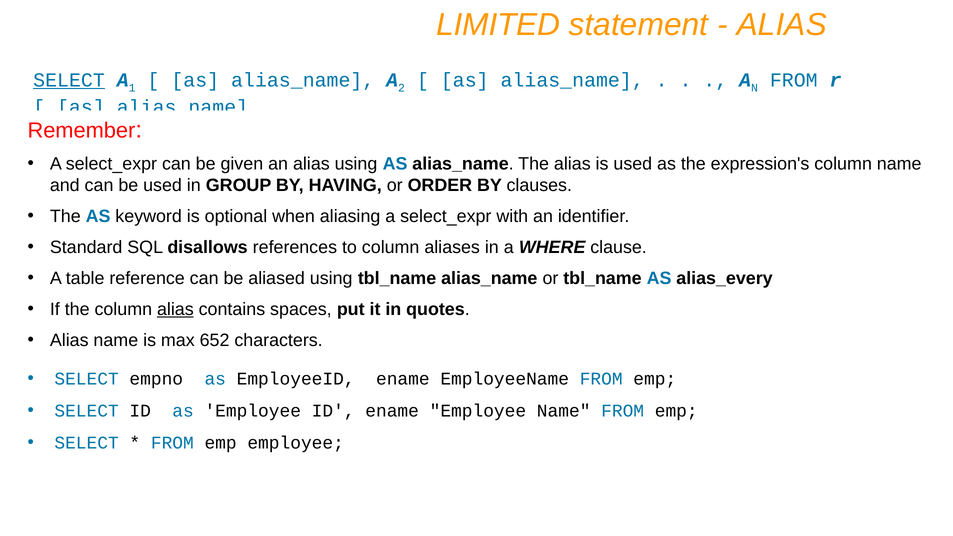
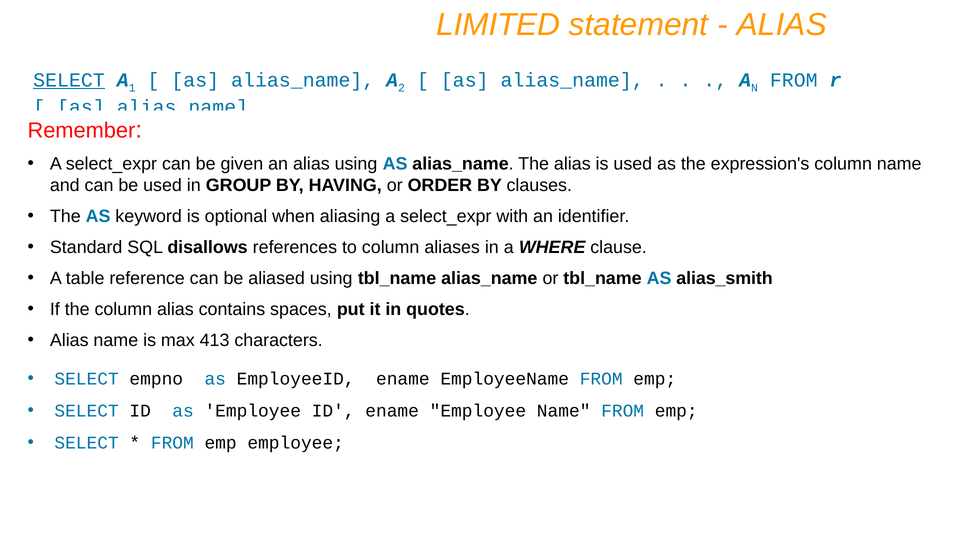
alias_every: alias_every -> alias_smith (725, 278)
alias underline: present -> none (175, 309)
652: 652 -> 413 (215, 340)
